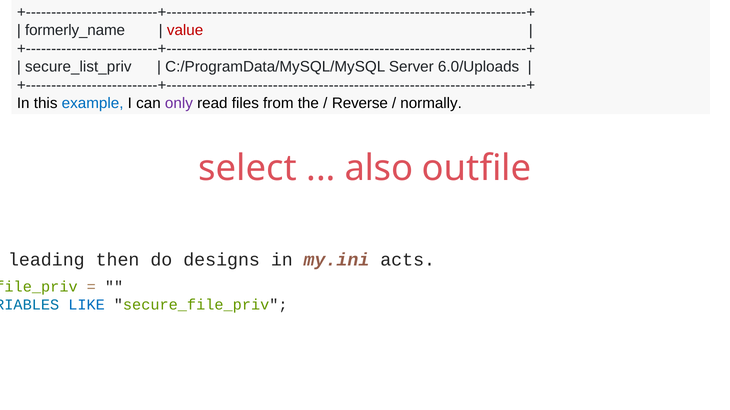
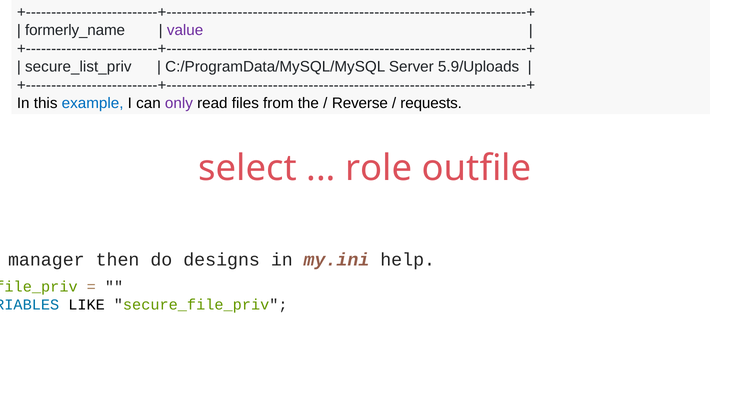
value colour: red -> purple (185, 30)
6.0/Uploads: 6.0/Uploads -> 5.9/Uploads (479, 67)
normally: normally -> requests (431, 103)
also: also -> role (379, 169)
leading: leading -> manager (46, 260)
acts: acts -> help (408, 260)
LIKE colour: blue -> black (87, 305)
